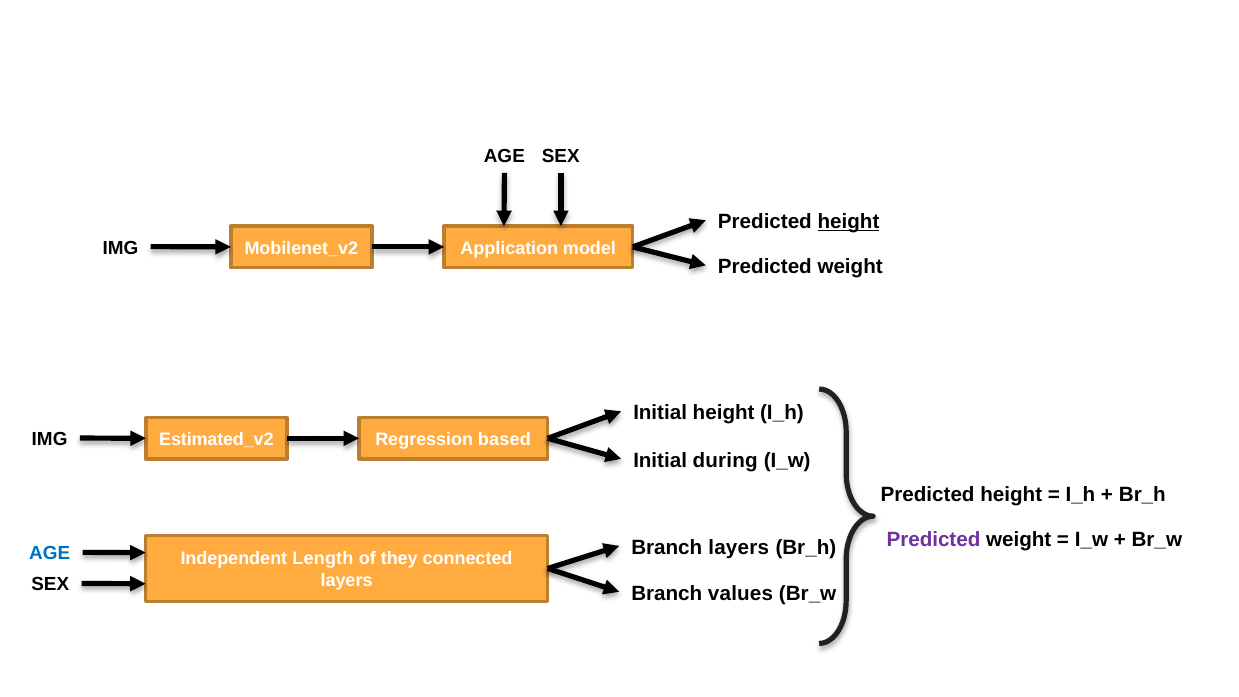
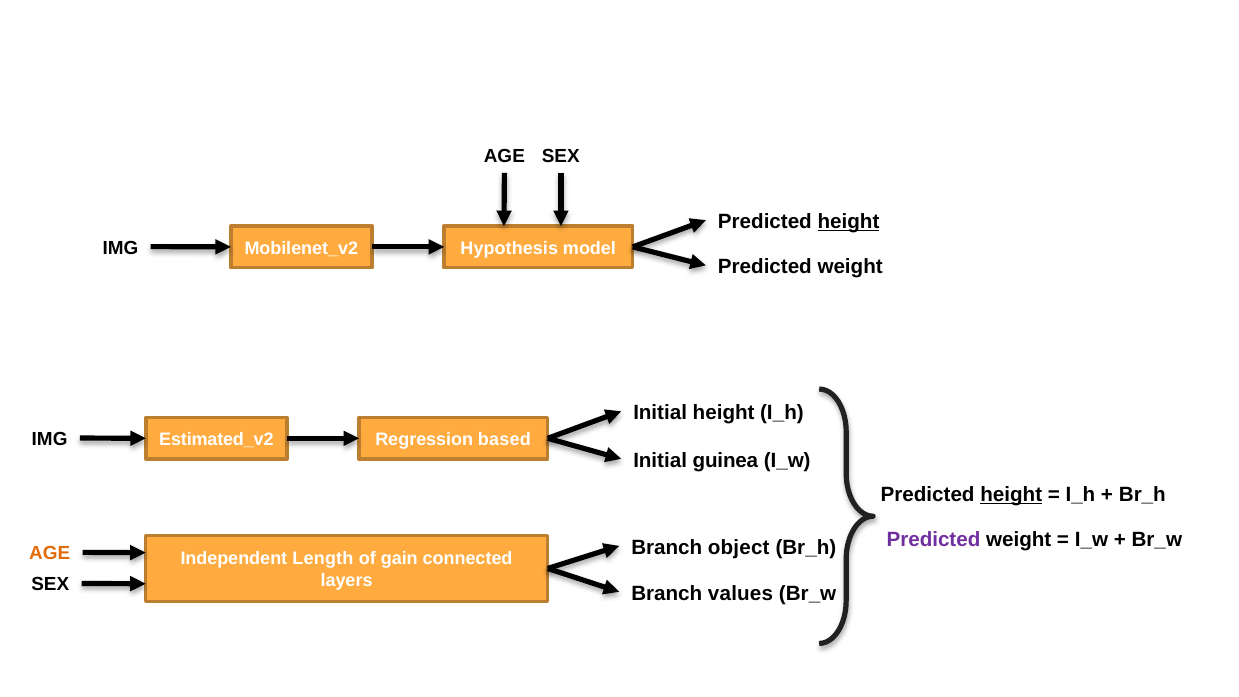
Application: Application -> Hypothesis (509, 248)
during: during -> guinea (725, 460)
height underline: none -> present (1011, 494)
Branch layers: layers -> object (739, 547)
AGE colour: blue -> orange (50, 554)
they: they -> gain (399, 559)
